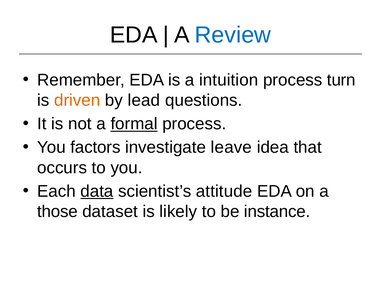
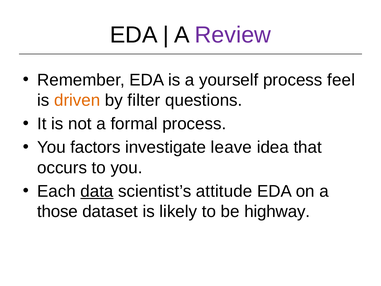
Review colour: blue -> purple (233, 35)
intuition: intuition -> yourself (229, 80)
turn: turn -> feel (341, 80)
lead: lead -> filter (144, 100)
formal underline: present -> none (134, 124)
instance: instance -> highway (277, 211)
